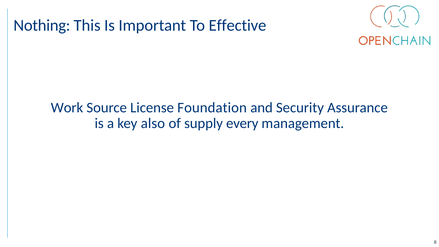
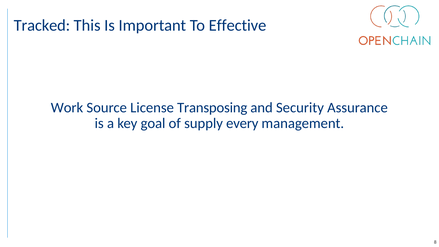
Nothing: Nothing -> Tracked (42, 25)
Foundation: Foundation -> Transposing (212, 108)
also: also -> goal (153, 123)
